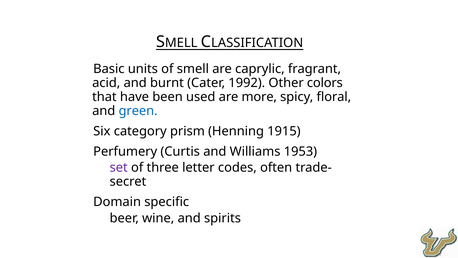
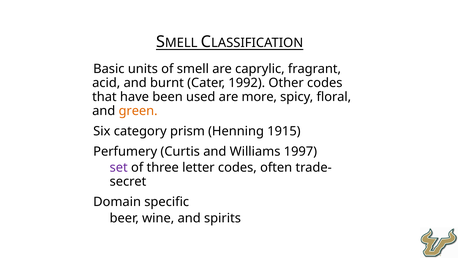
Other colors: colors -> codes (325, 83)
green colour: blue -> orange (138, 111)
1953: 1953 -> 1997 (300, 151)
